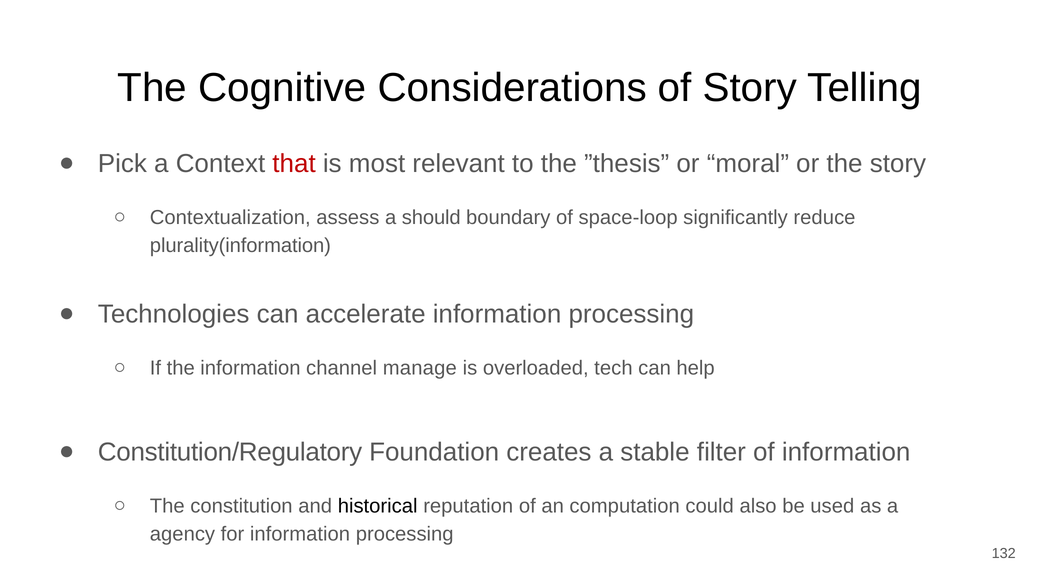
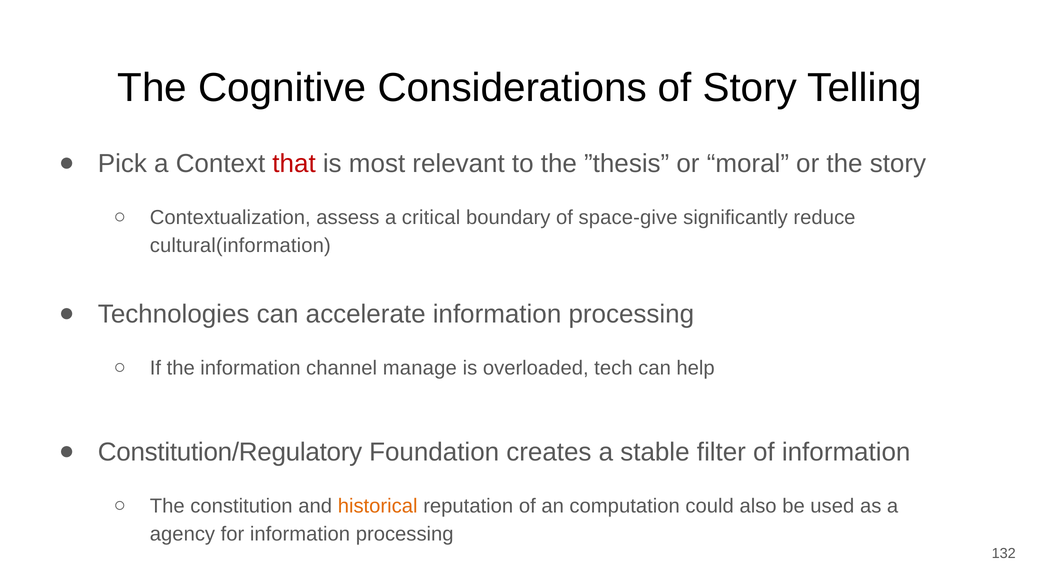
should: should -> critical (431, 218)
space-loop: space-loop -> space-give (628, 218)
plurality(information: plurality(information -> cultural(information (240, 245)
historical colour: black -> orange (378, 506)
